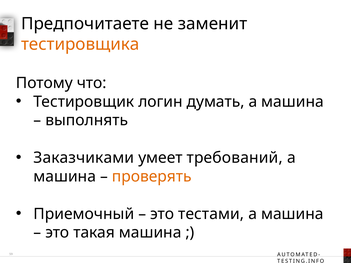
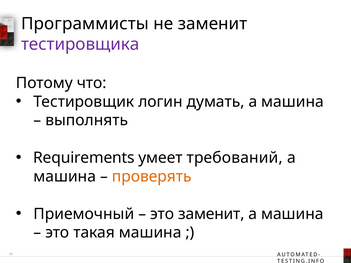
Предпочитаете: Предпочитаете -> Программисты (85, 24)
тестировщика colour: orange -> purple (80, 44)
Заказчиками: Заказчиками -> Requirements (84, 158)
это тестами: тестами -> заменит (211, 214)
